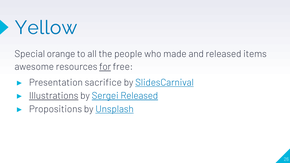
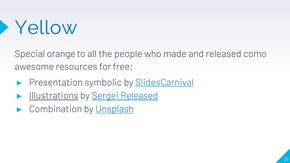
items: items -> como (255, 54)
for underline: present -> none (105, 67)
sacrifice: sacrifice -> symbolic (103, 83)
Propositions: Propositions -> Combination (56, 109)
